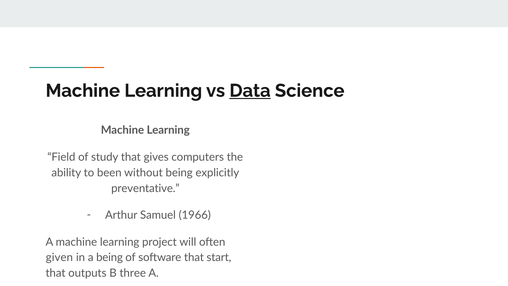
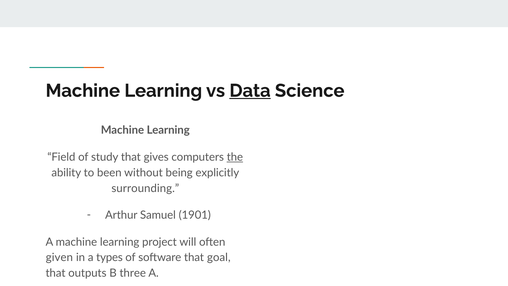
the underline: none -> present (235, 157)
preventative: preventative -> surrounding (145, 188)
1966: 1966 -> 1901 (195, 215)
a being: being -> types (110, 257)
start: start -> goal (219, 257)
